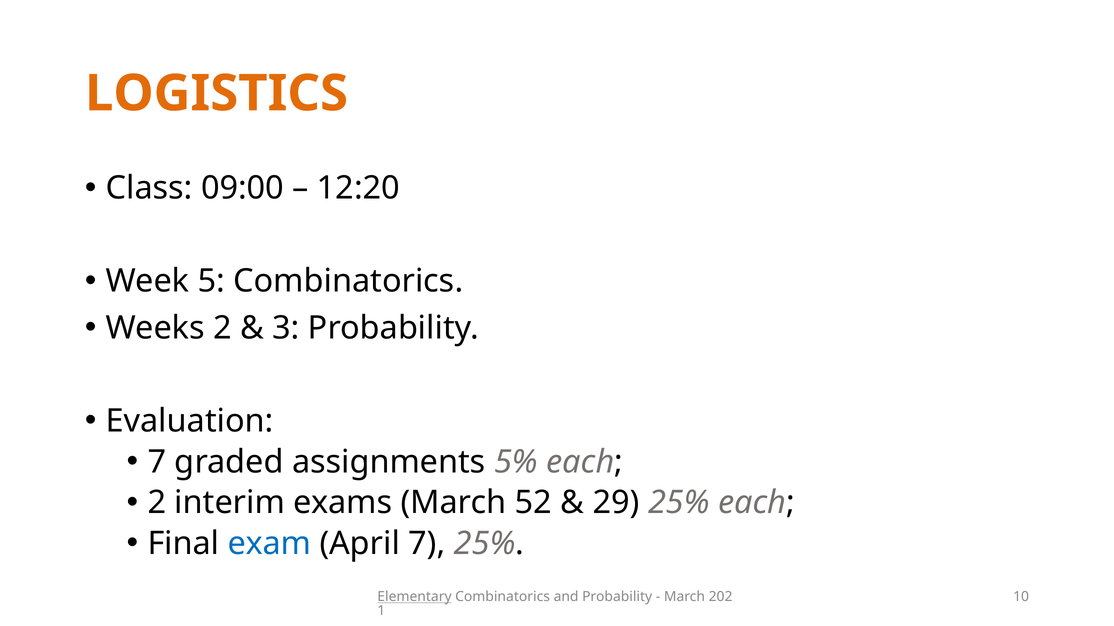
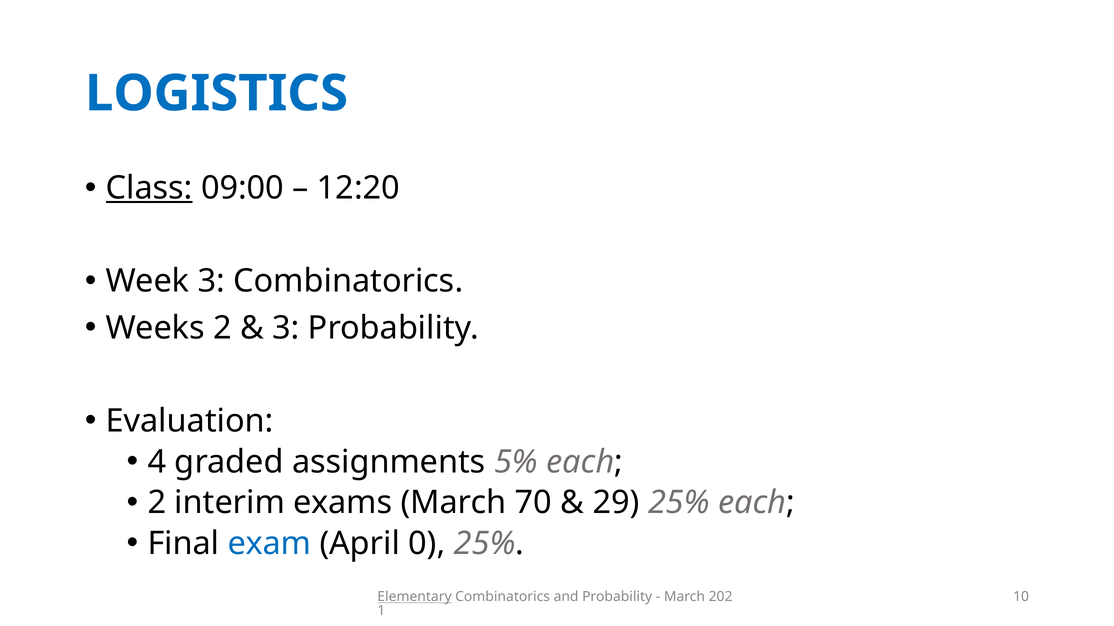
LOGISTICS colour: orange -> blue (216, 94)
Class underline: none -> present (149, 188)
Week 5: 5 -> 3 (211, 282)
7: 7 -> 4 (157, 462)
52: 52 -> 70 (533, 503)
April 7: 7 -> 0 (427, 544)
